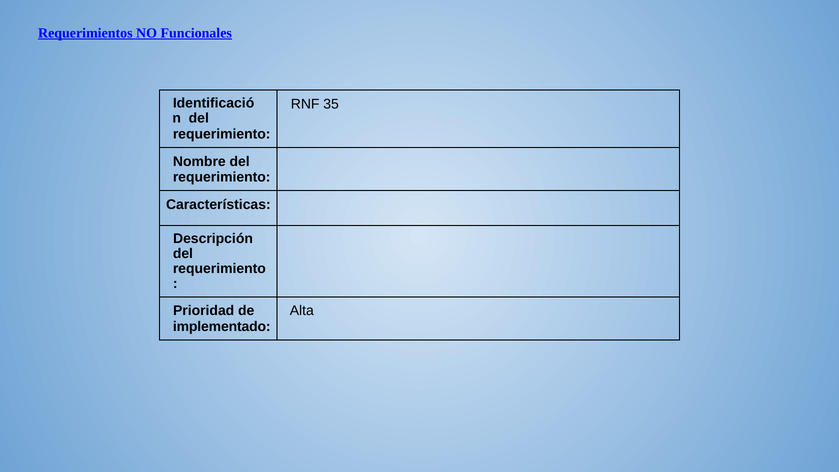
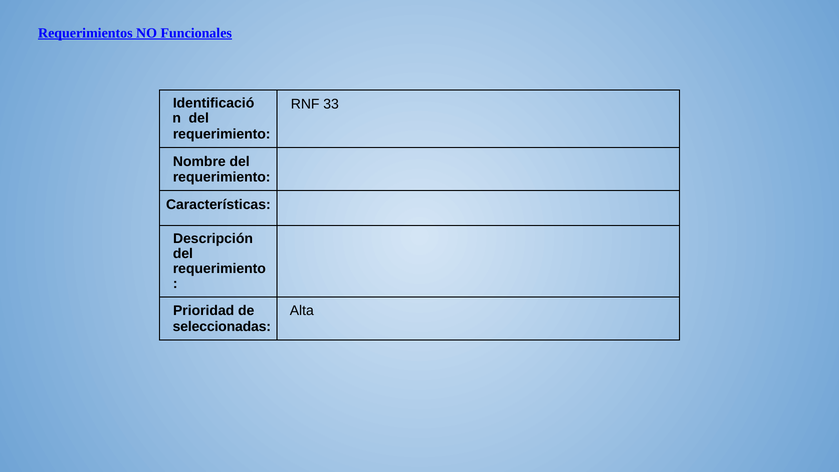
35: 35 -> 33 (331, 104)
implementado: implementado -> seleccionadas (222, 326)
